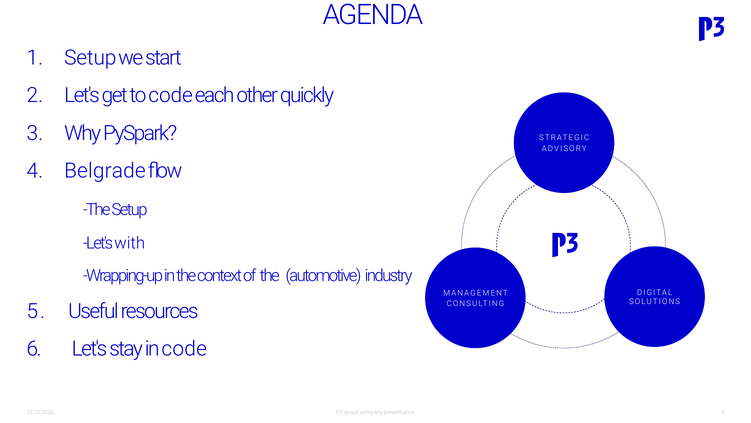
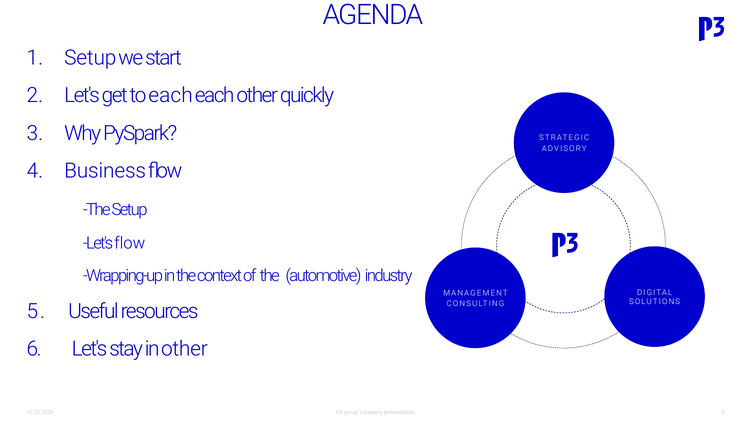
to code: code -> each (171, 95)
Belgrade: Belgrade -> Business (105, 171)
Let's with: with -> flow (130, 243)
in code: code -> other (184, 348)
